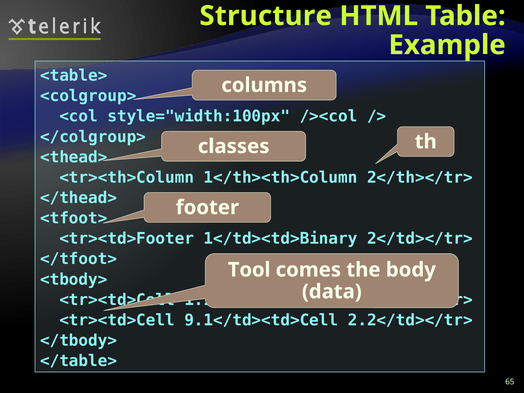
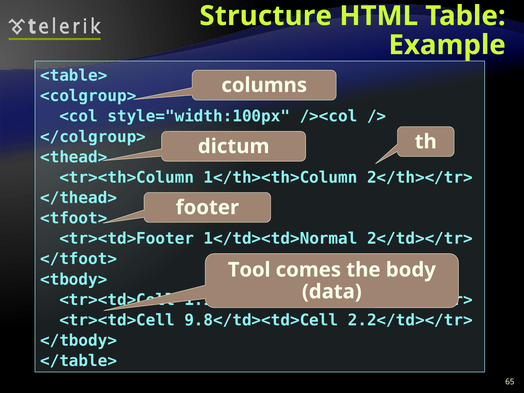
classes: classes -> dictum (234, 146)
1</td><td>Binary: 1</td><td>Binary -> 1</td><td>Normal (280, 239)
9.1</td><td>Cell: 9.1</td><td>Cell -> 9.8</td><td>Cell (261, 320)
